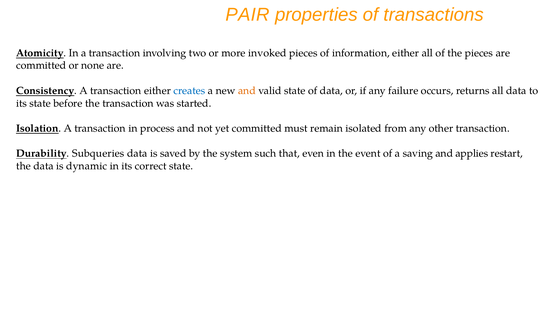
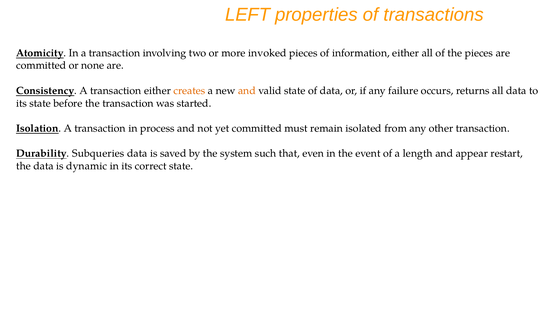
PAIR: PAIR -> LEFT (248, 15)
creates colour: blue -> orange (189, 91)
saving: saving -> length (418, 153)
applies: applies -> appear (472, 153)
